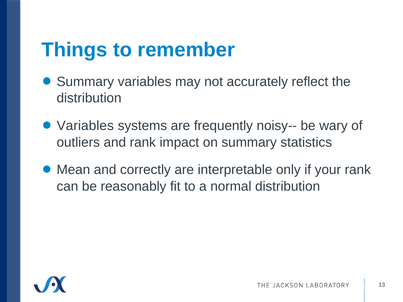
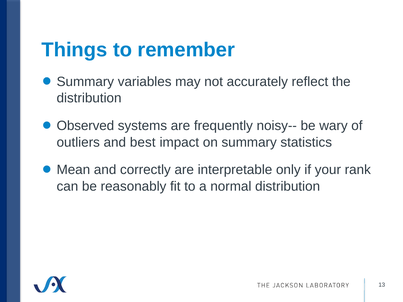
Variables: Variables -> Observed (85, 126)
and rank: rank -> best (143, 142)
